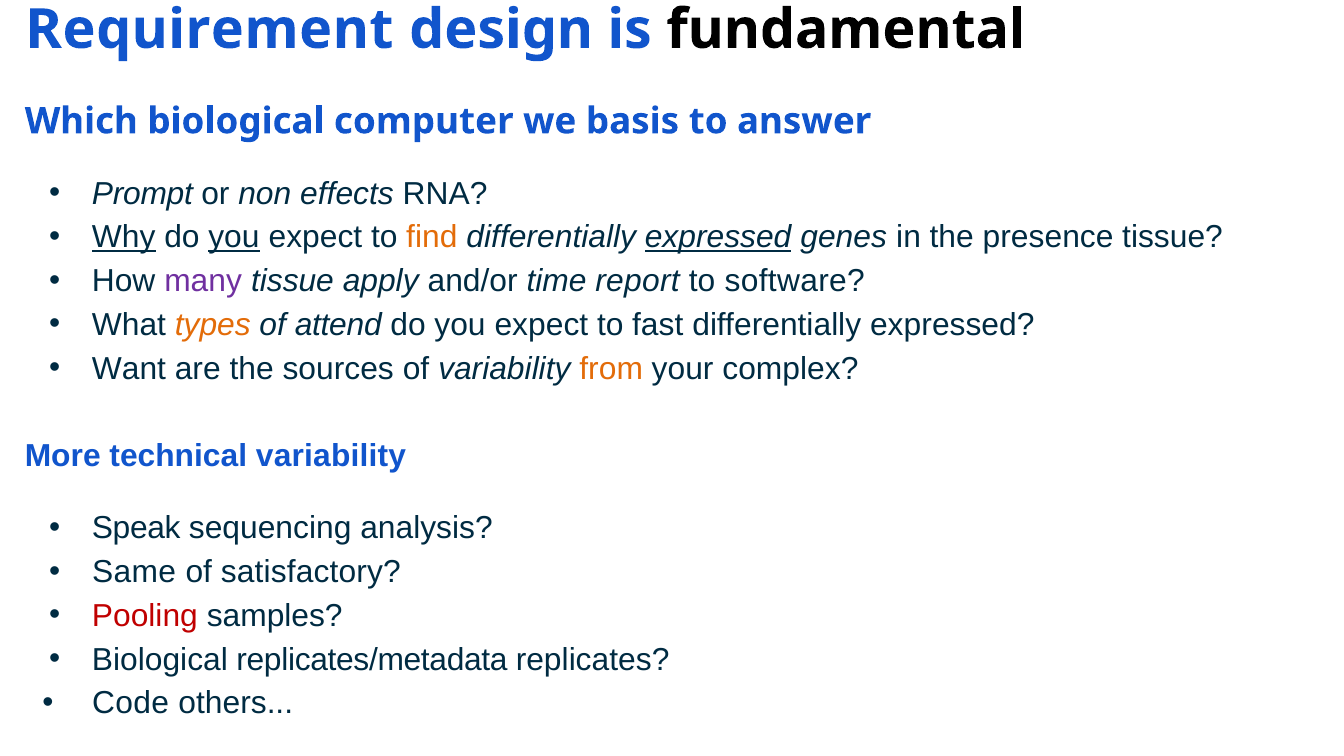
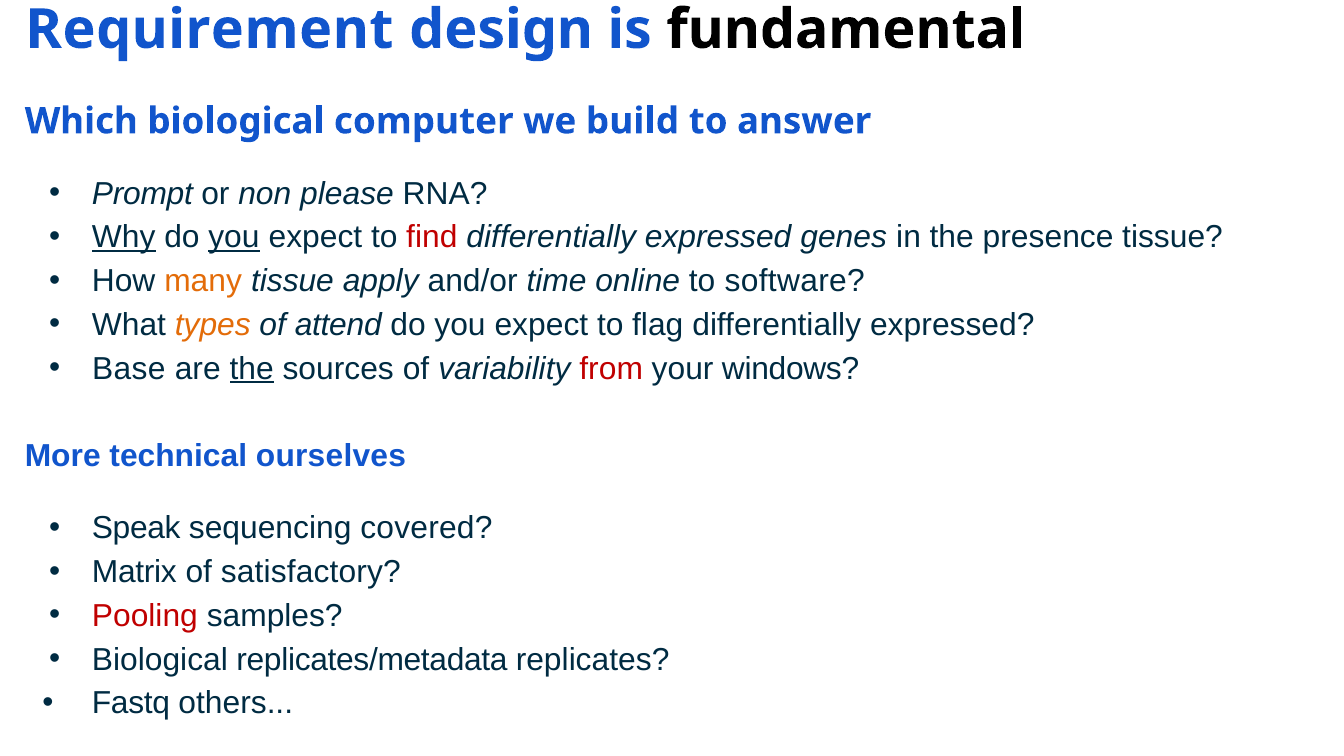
basis: basis -> build (632, 121)
effects: effects -> please (347, 194)
find colour: orange -> red (432, 238)
expressed underline: present -> none (718, 238)
many colour: purple -> orange (203, 281)
report: report -> online (638, 281)
fast: fast -> flag (658, 325)
Want: Want -> Base (129, 369)
the underline: none -> present (252, 369)
from colour: orange -> red (611, 369)
complex: complex -> windows (791, 369)
technical variability: variability -> ourselves (331, 456)
analysis: analysis -> covered (426, 528)
Same: Same -> Matrix (134, 572)
Code: Code -> Fastq (131, 703)
